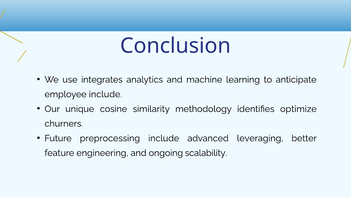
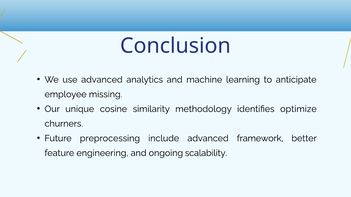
use integrates: integrates -> advanced (102, 80)
employee include: include -> missing (106, 95)
leveraging: leveraging -> framework (260, 139)
